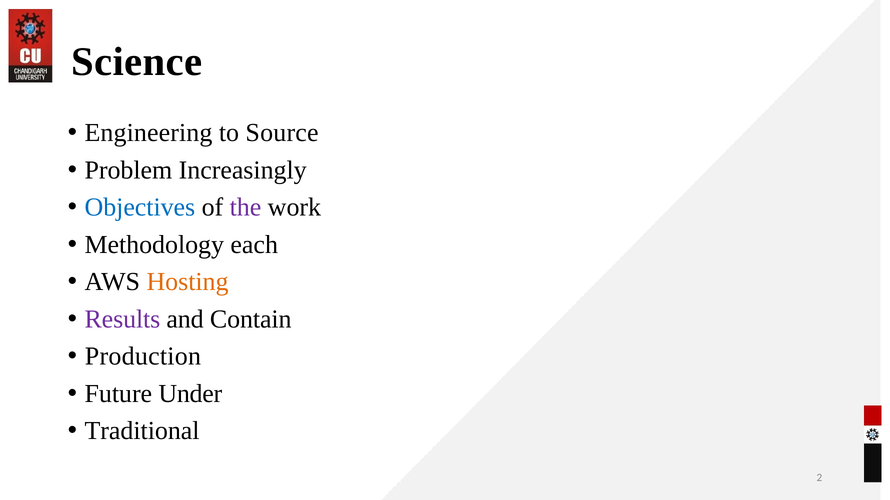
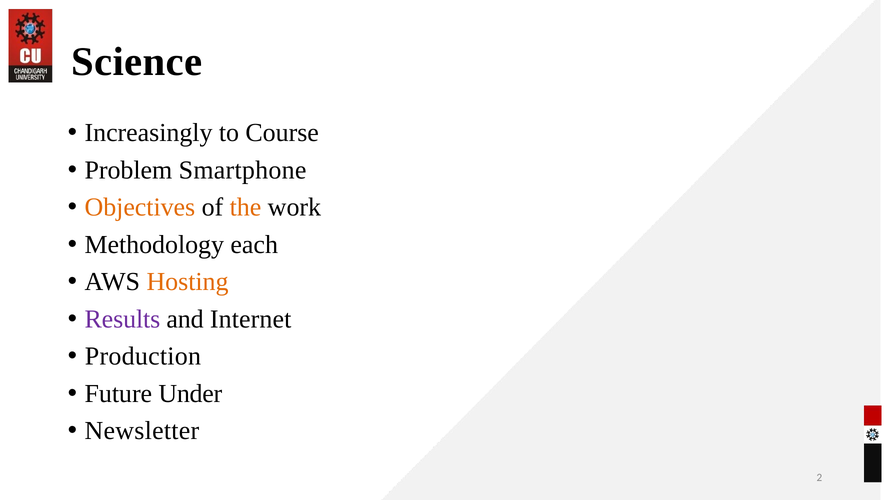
Engineering: Engineering -> Increasingly (149, 133)
Source: Source -> Course (282, 133)
Increasingly: Increasingly -> Smartphone (243, 170)
Objectives colour: blue -> orange (140, 208)
the colour: purple -> orange (245, 208)
Contain: Contain -> Internet (251, 319)
Traditional: Traditional -> Newsletter (142, 431)
